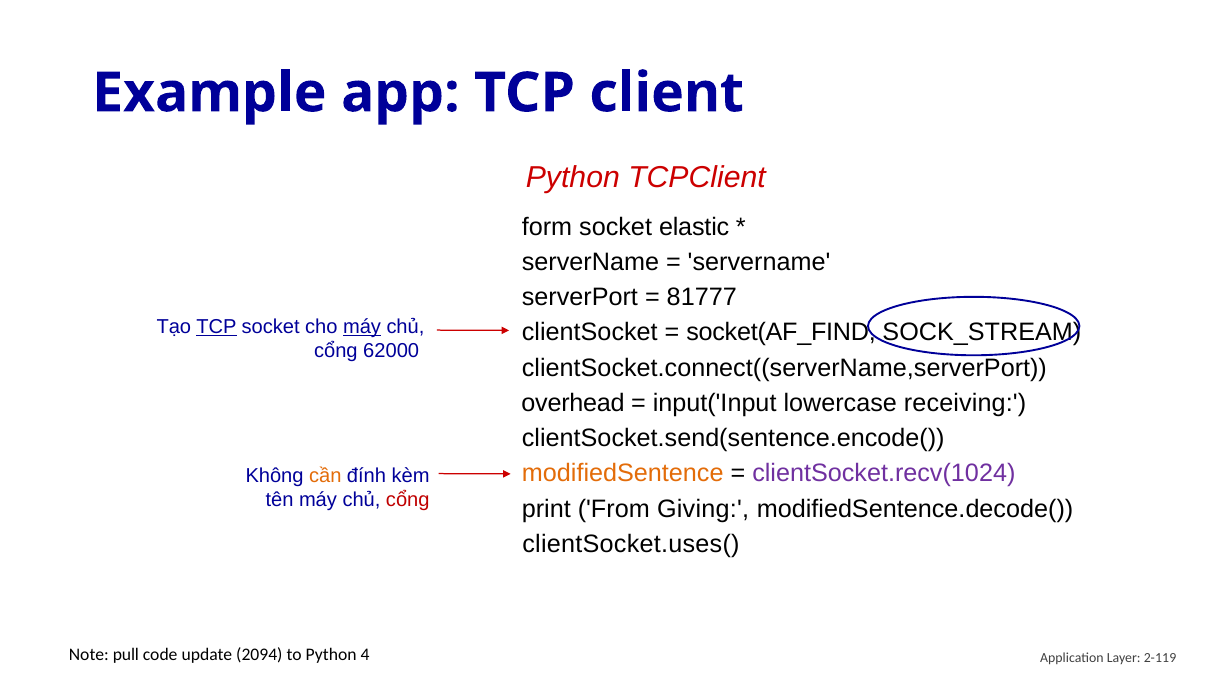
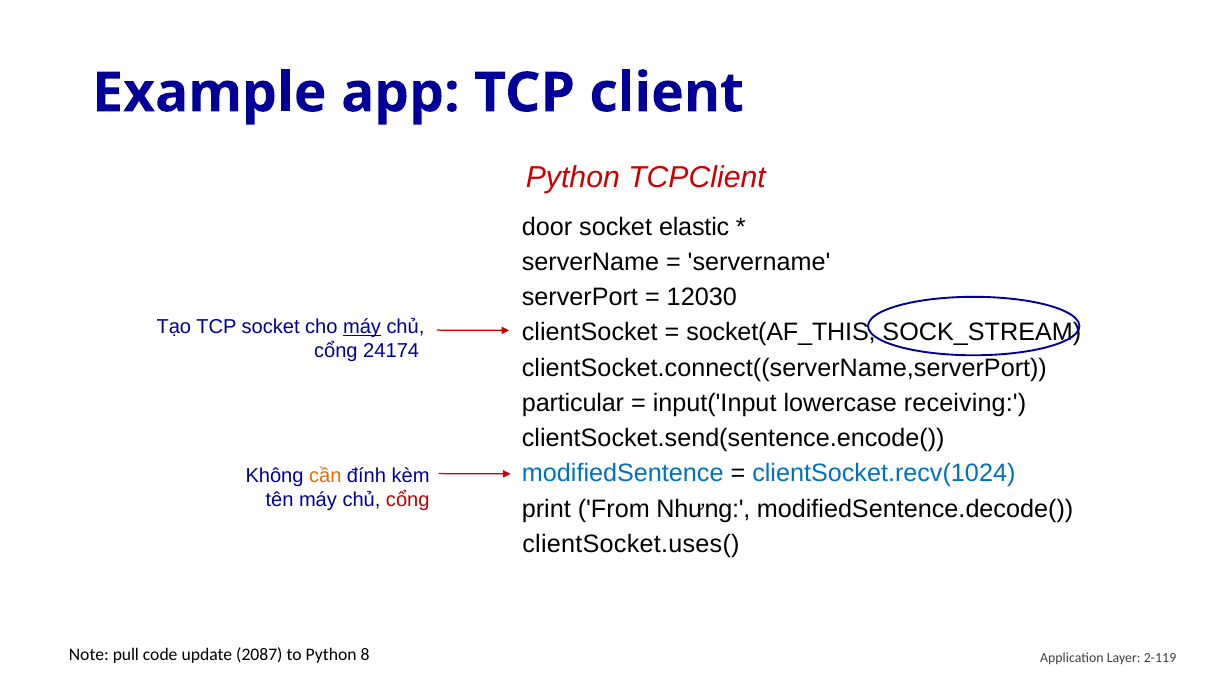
form: form -> door (547, 227)
81777: 81777 -> 12030 (702, 297)
TCP underline: present -> none (216, 327)
socket(AF_FIND: socket(AF_FIND -> socket(AF_THIS (781, 332)
62000: 62000 -> 24174 (391, 351)
overhead: overhead -> particular (573, 403)
modifiedSentence colour: orange -> blue (623, 473)
clientSocket.recv(1024 colour: purple -> blue (884, 473)
Giving: Giving -> Nhưng (703, 509)
2094: 2094 -> 2087 (259, 655)
4: 4 -> 8 (365, 655)
